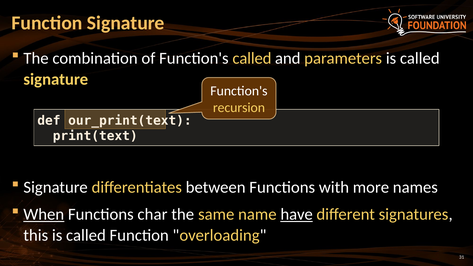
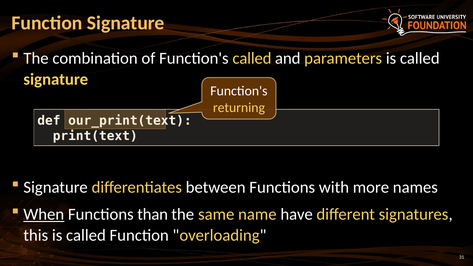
recursion: recursion -> returning (239, 108)
char: char -> than (153, 214)
have underline: present -> none (297, 214)
